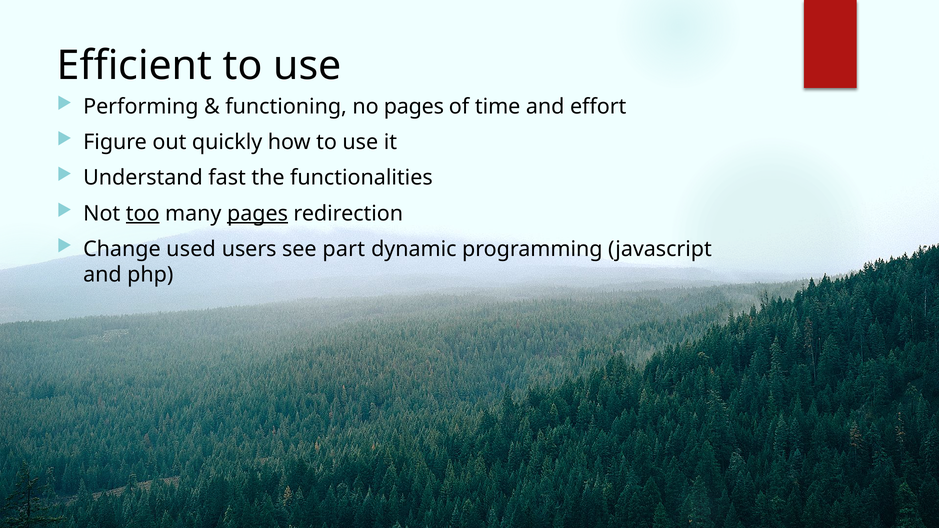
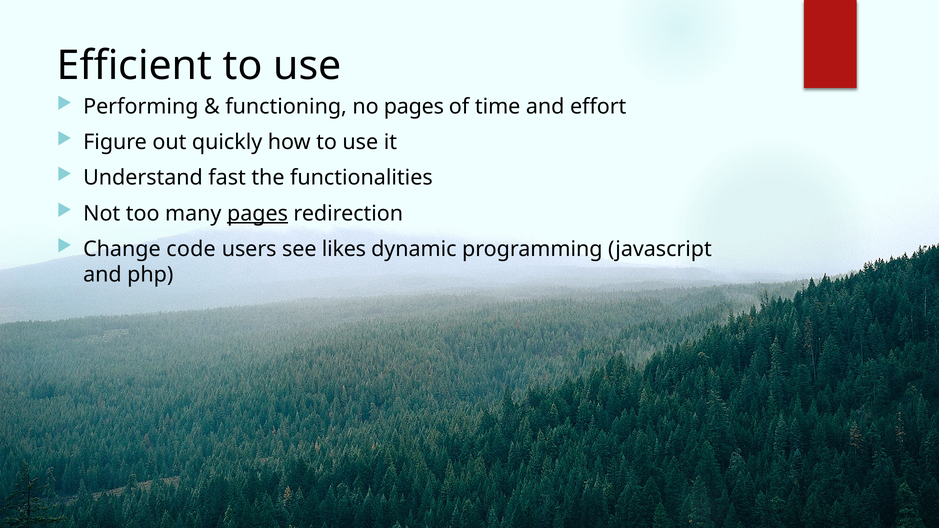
too underline: present -> none (143, 214)
used: used -> code (191, 249)
part: part -> likes (344, 249)
